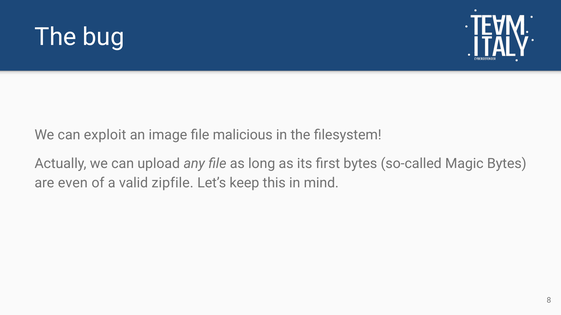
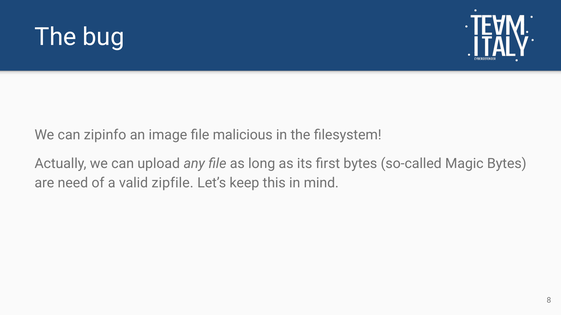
exploit: exploit -> zipinfo (105, 135)
even: even -> need (73, 183)
